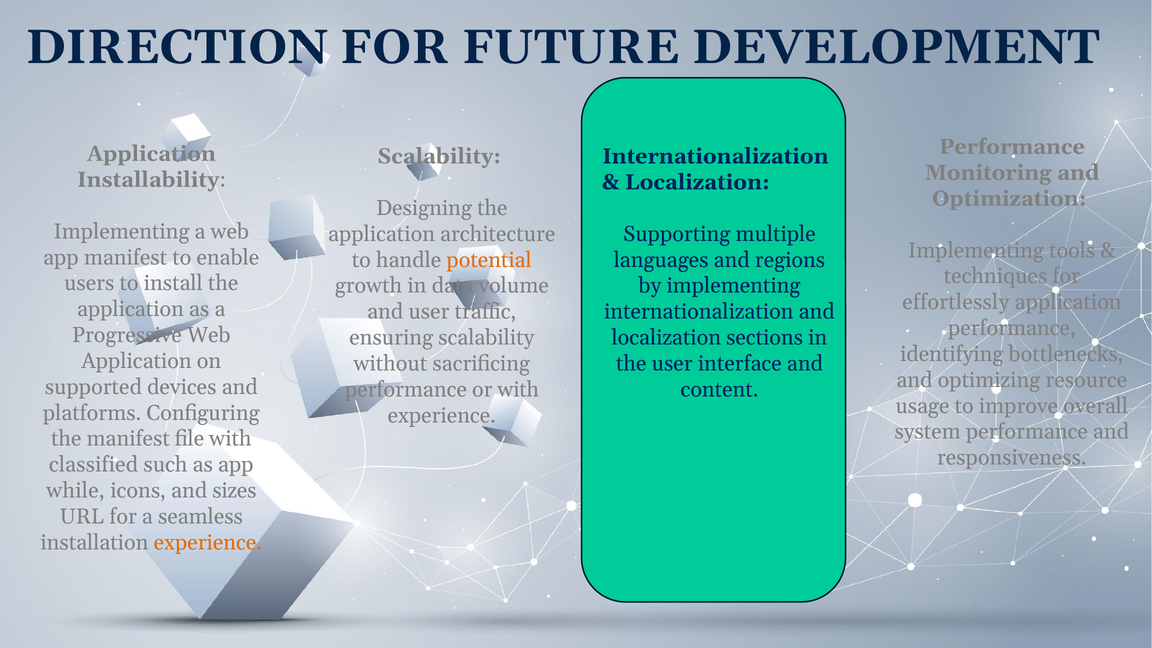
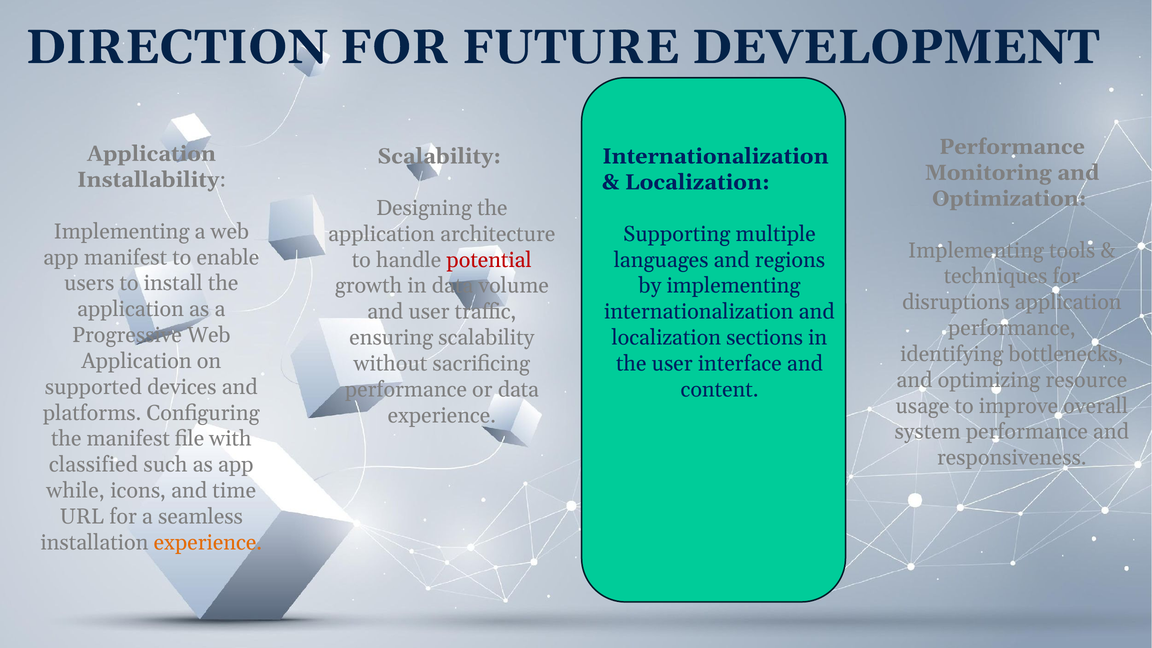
potential colour: orange -> red (489, 260)
effortlessly: effortlessly -> disruptions (956, 302)
or with: with -> data (518, 390)
sizes: sizes -> time (234, 491)
